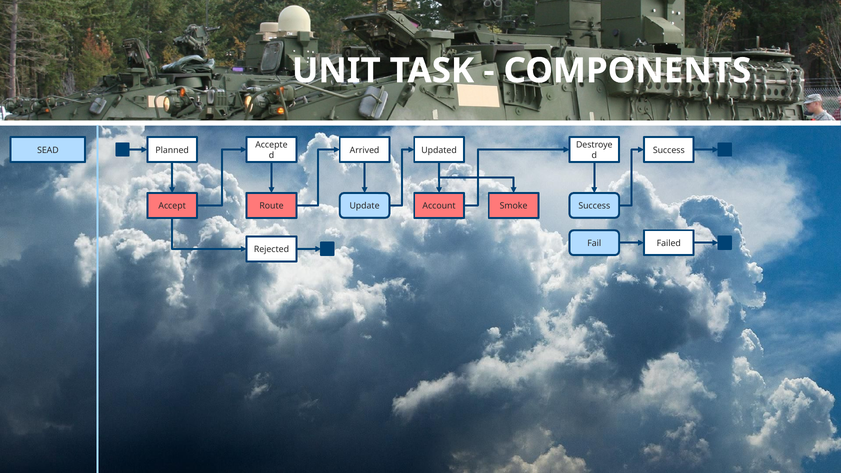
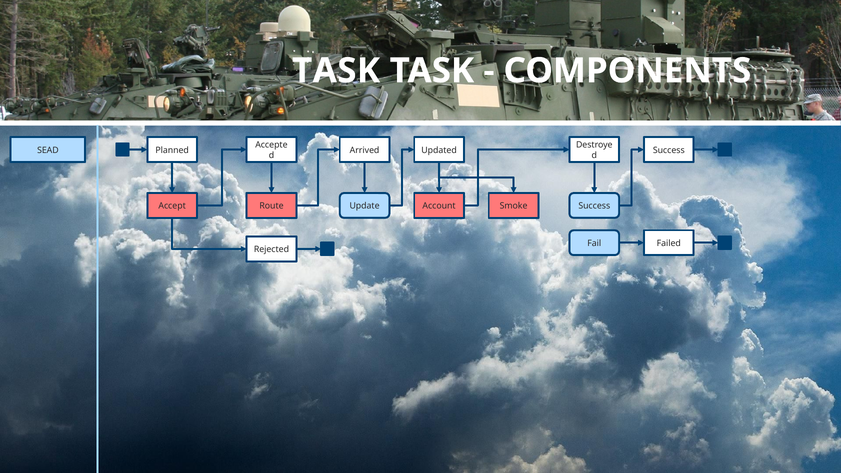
UNIT: UNIT -> TASK (336, 71)
